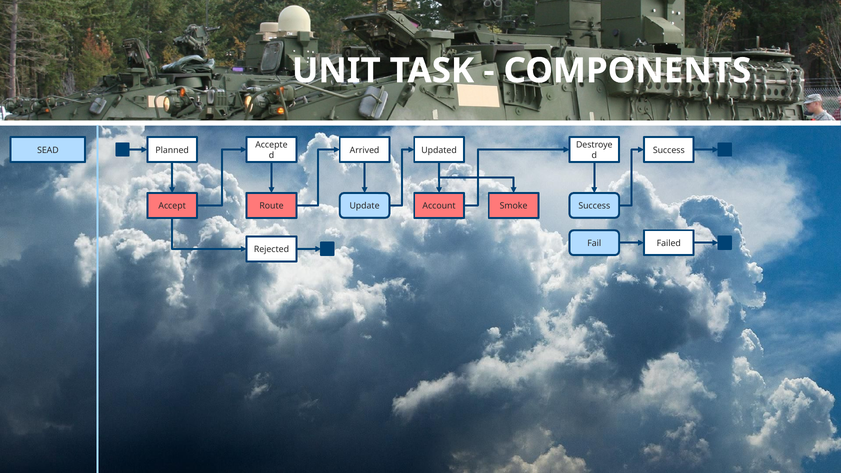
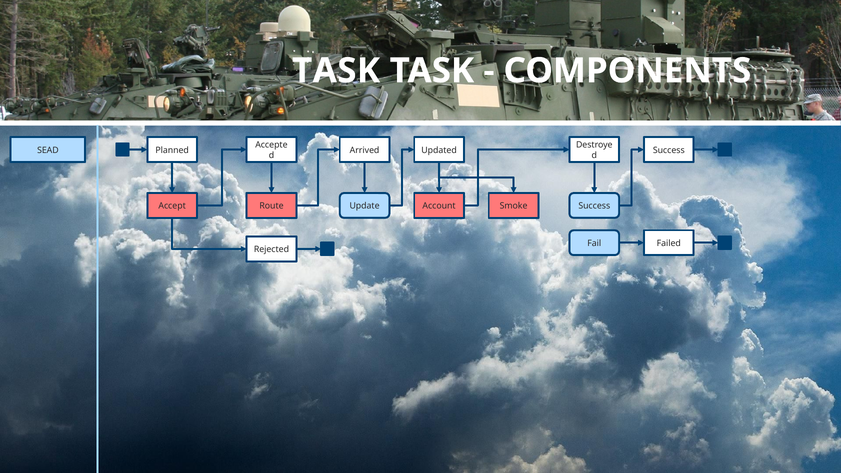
UNIT: UNIT -> TASK (336, 71)
